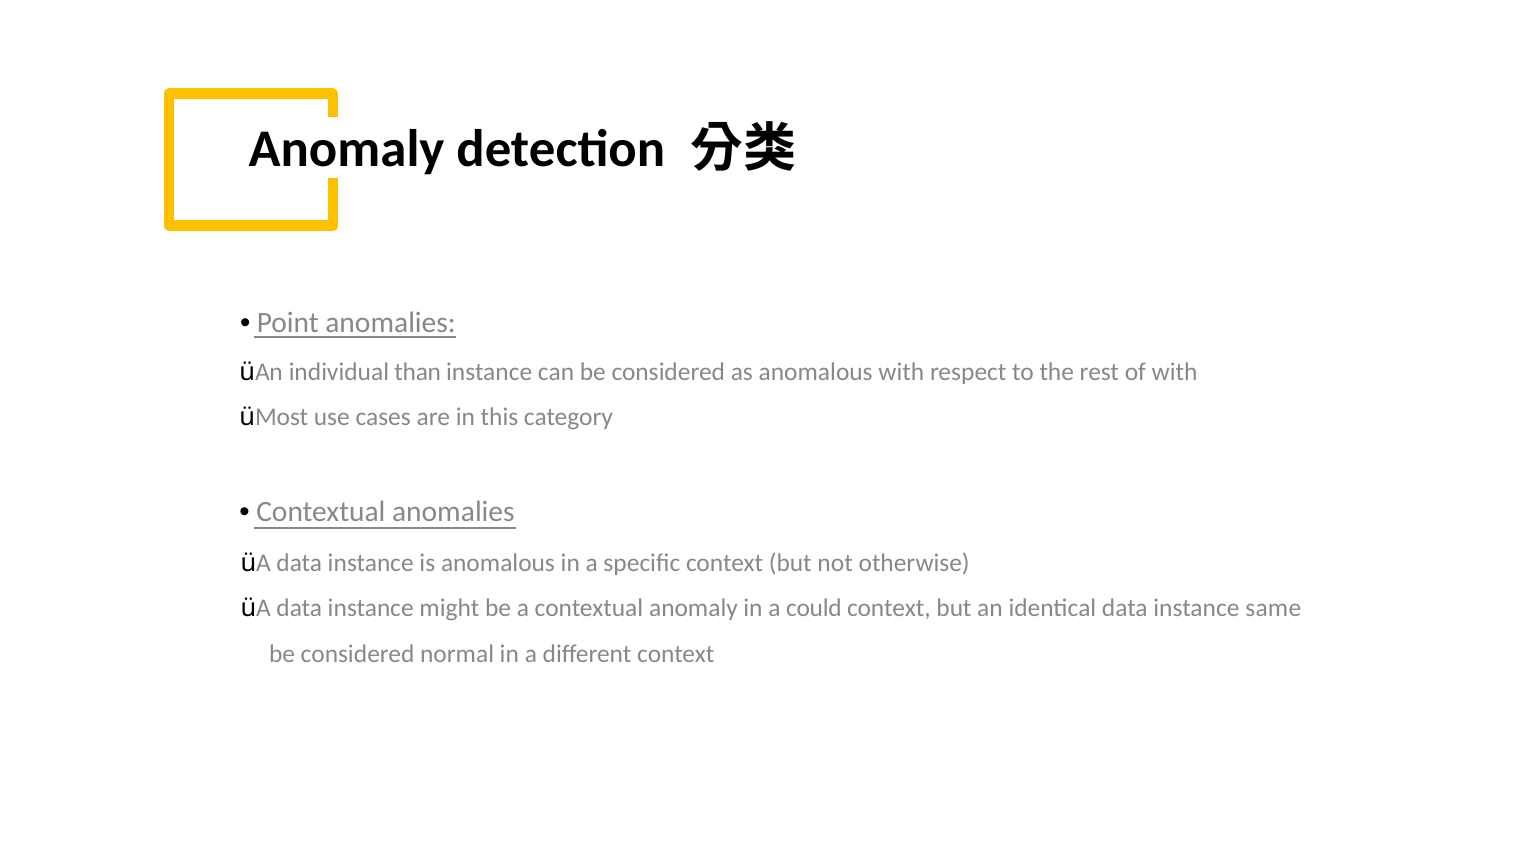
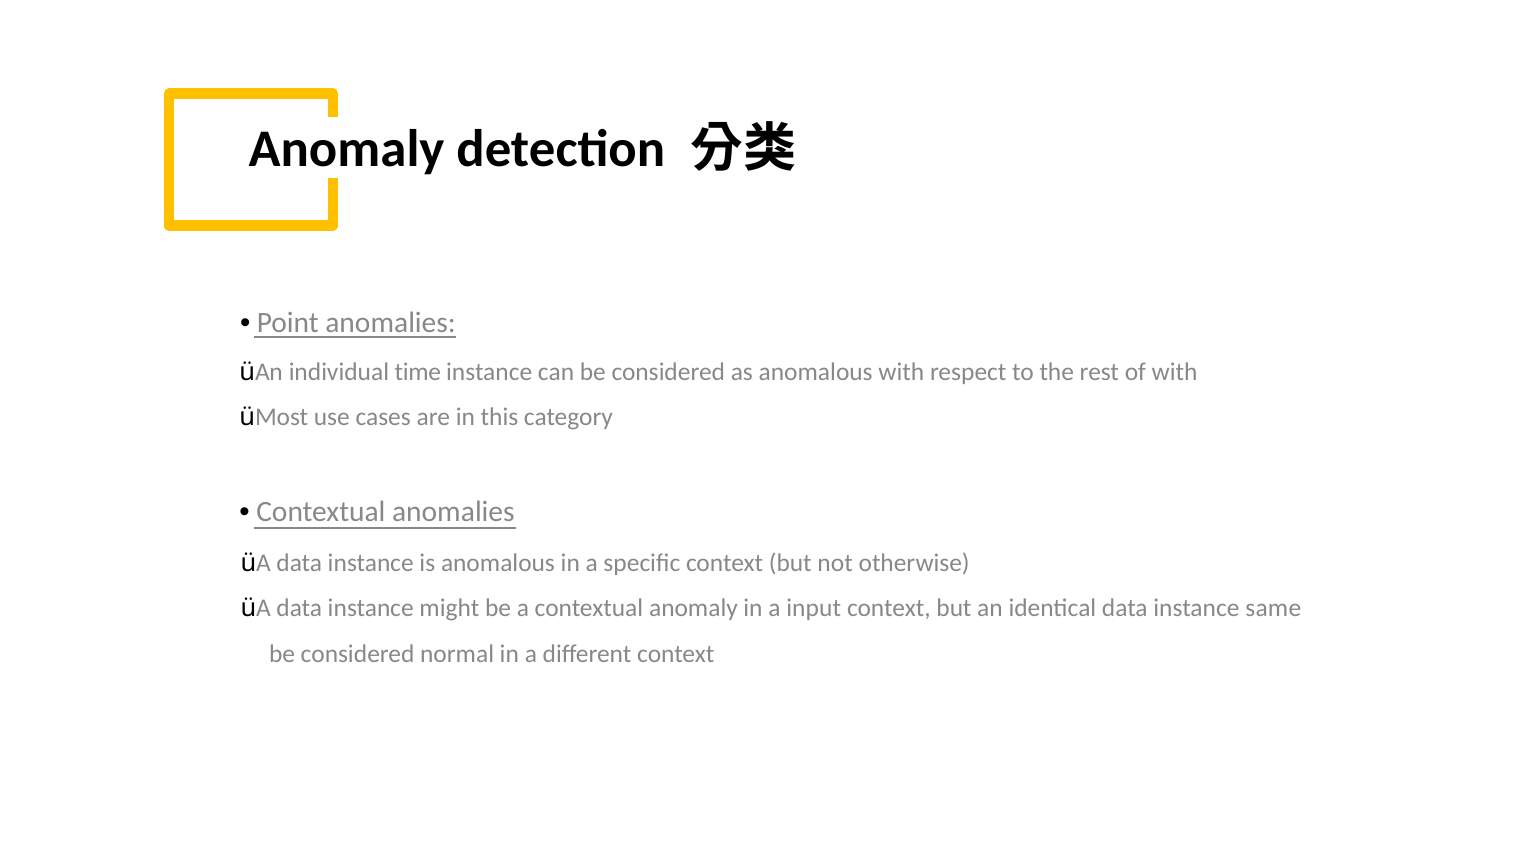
than: than -> time (418, 372)
could: could -> input (814, 608)
